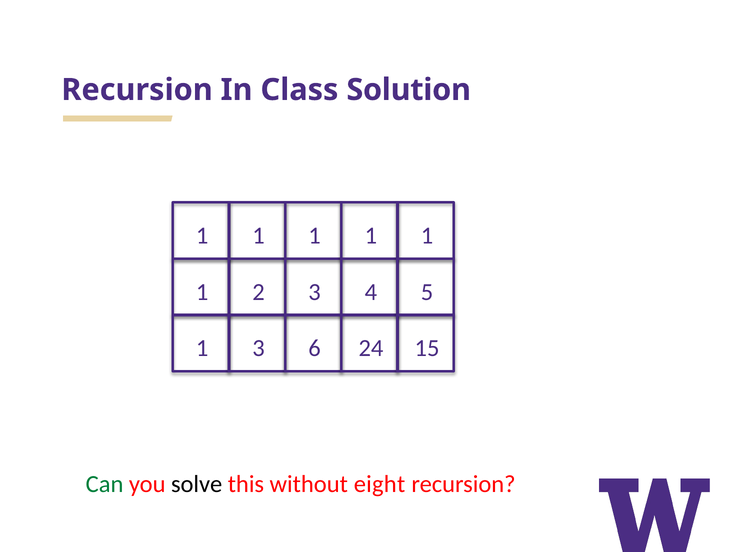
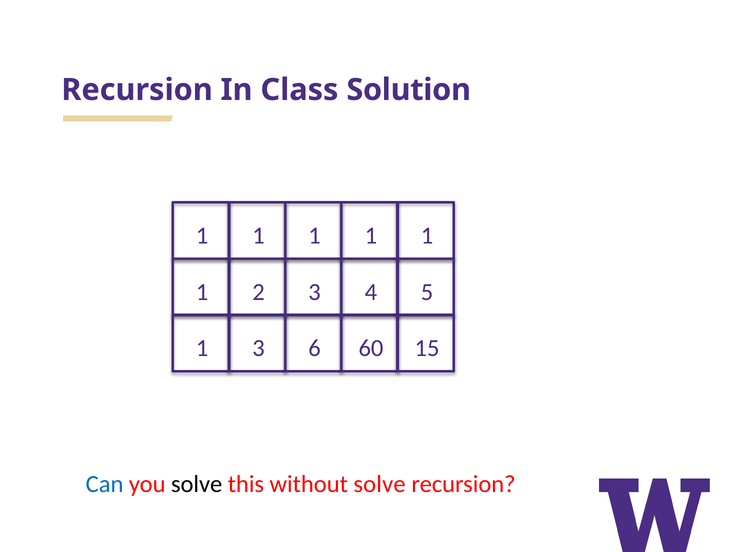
24: 24 -> 60 (371, 348)
Can colour: green -> blue (105, 484)
without eight: eight -> solve (380, 484)
